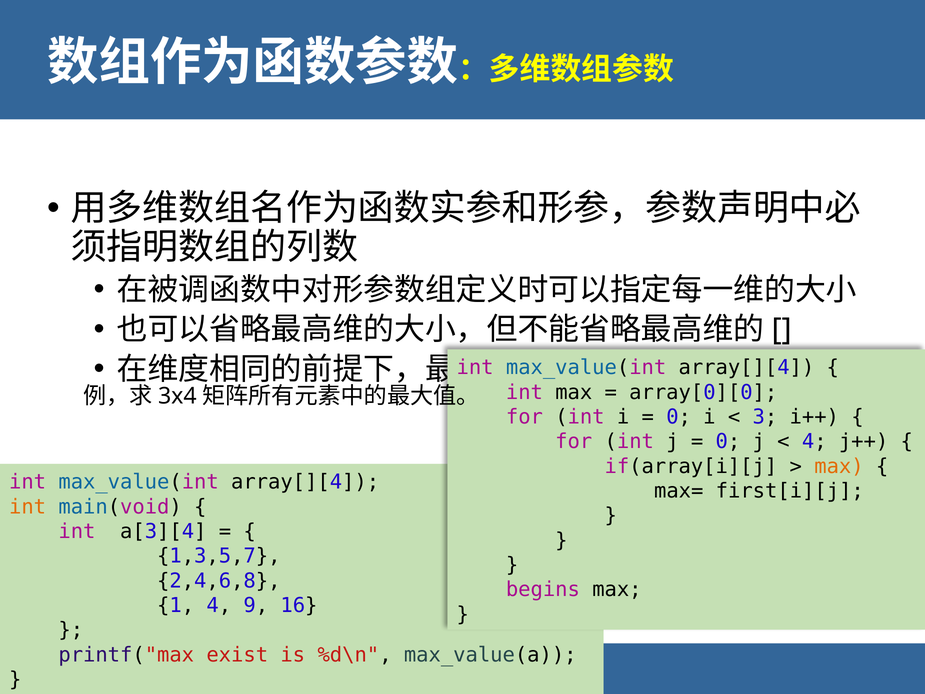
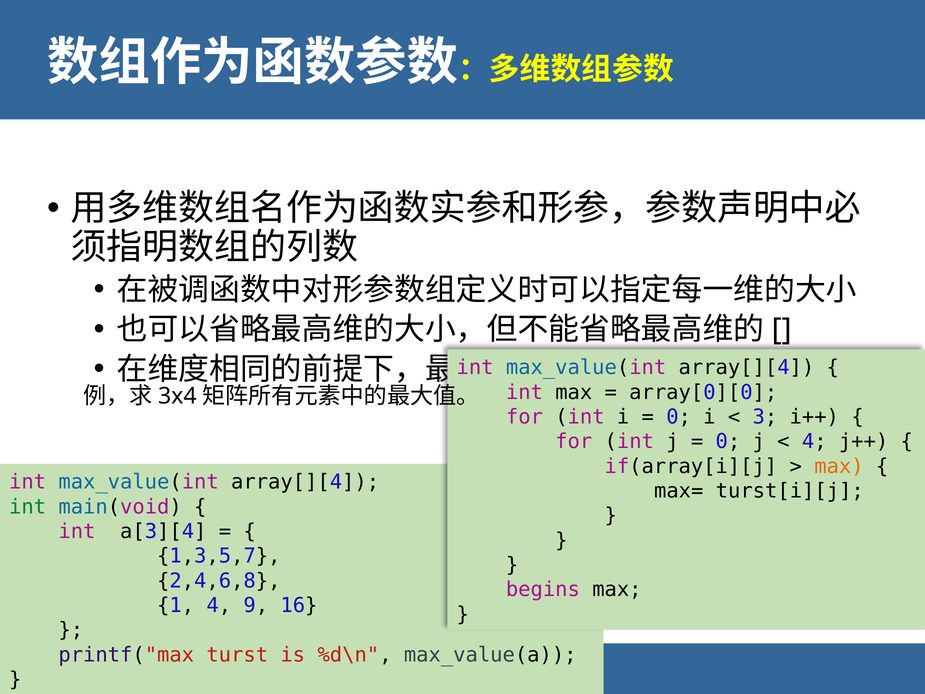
first[i][j: first[i][j -> turst[i][j (790, 491)
int colour: orange -> green (28, 507)
exist: exist -> turst (237, 655)
